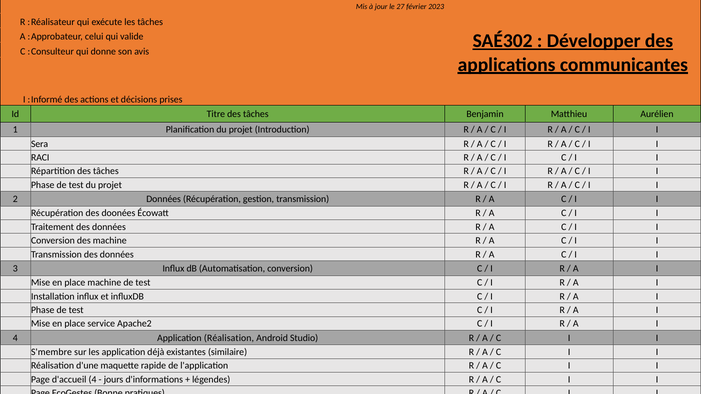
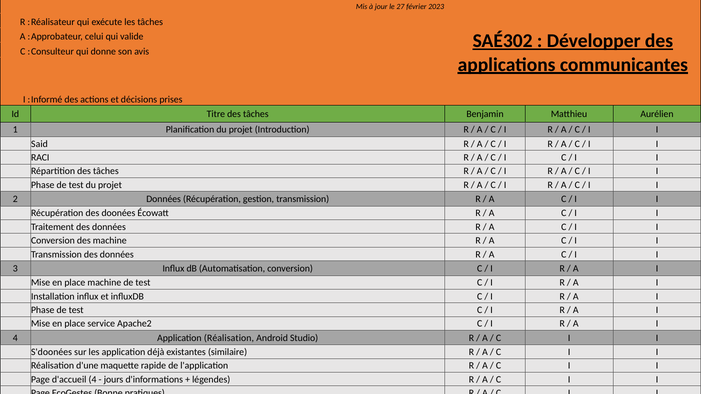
Sera: Sera -> Said (39, 144)
S'membre: S'membre -> S'doonées (52, 352)
